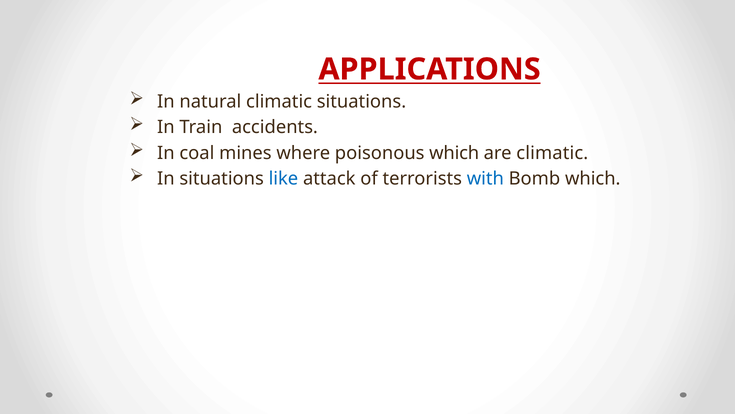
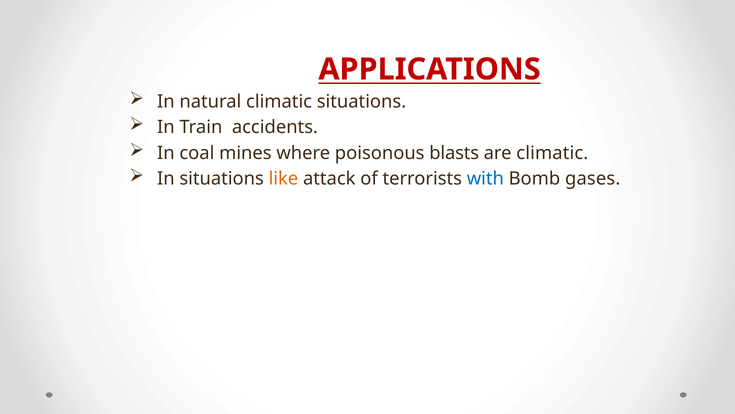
poisonous which: which -> blasts (454, 153)
like colour: blue -> orange (283, 179)
Bomb which: which -> gases (593, 179)
